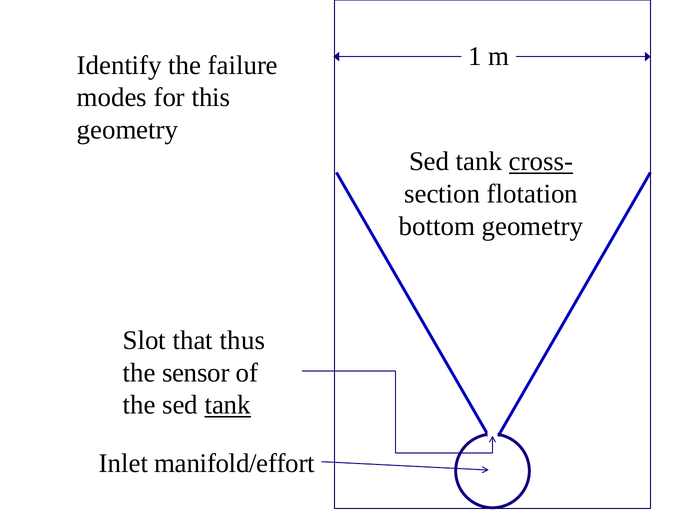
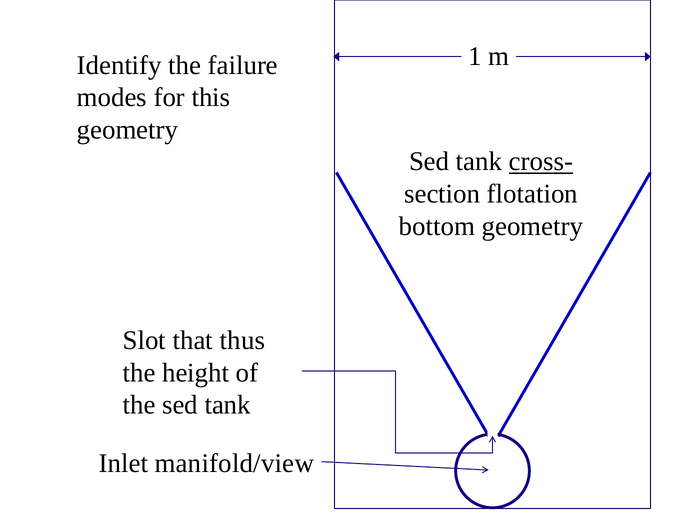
sensor: sensor -> height (196, 373)
tank underline: present -> none (228, 405)
manifold/effort: manifold/effort -> manifold/view (234, 464)
